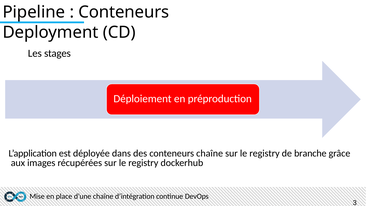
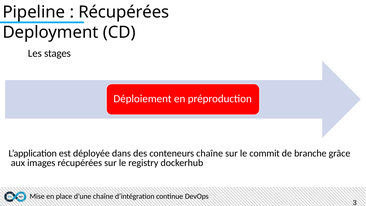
Conteneurs: Conteneurs -> Récupérées (124, 12)
registry: registry -> commit (265, 153)
